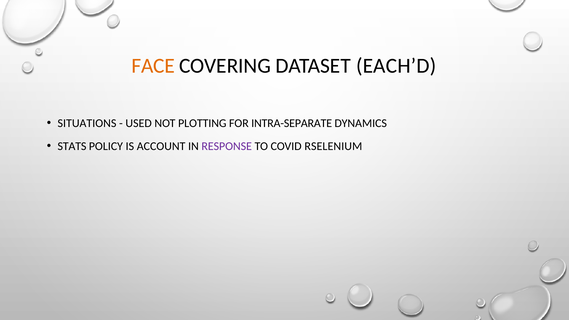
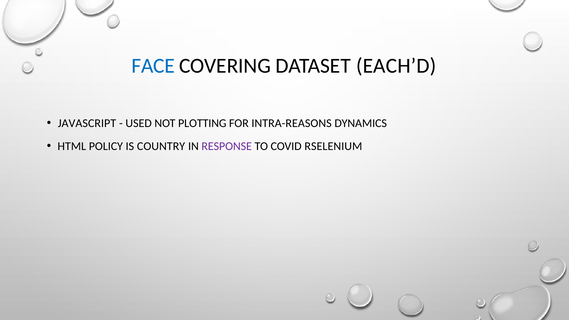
FACE colour: orange -> blue (153, 66)
SITUATIONS: SITUATIONS -> JAVASCRIPT (87, 123)
INTRA-SEPARATE: INTRA-SEPARATE -> INTRA-REASONS (292, 123)
STATS: STATS -> HTML (72, 146)
ACCOUNT: ACCOUNT -> COUNTRY (161, 146)
